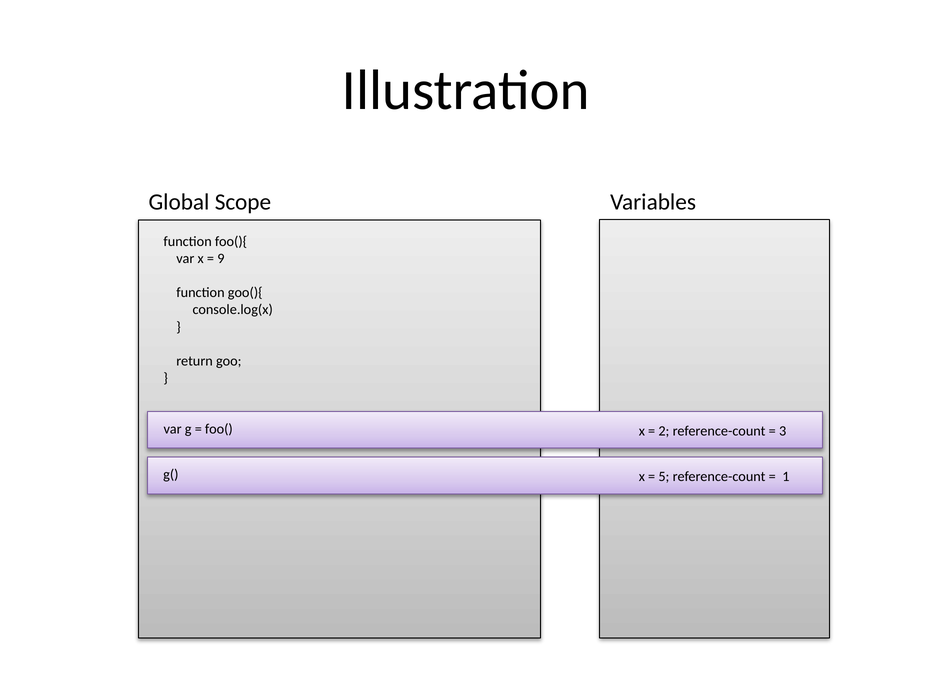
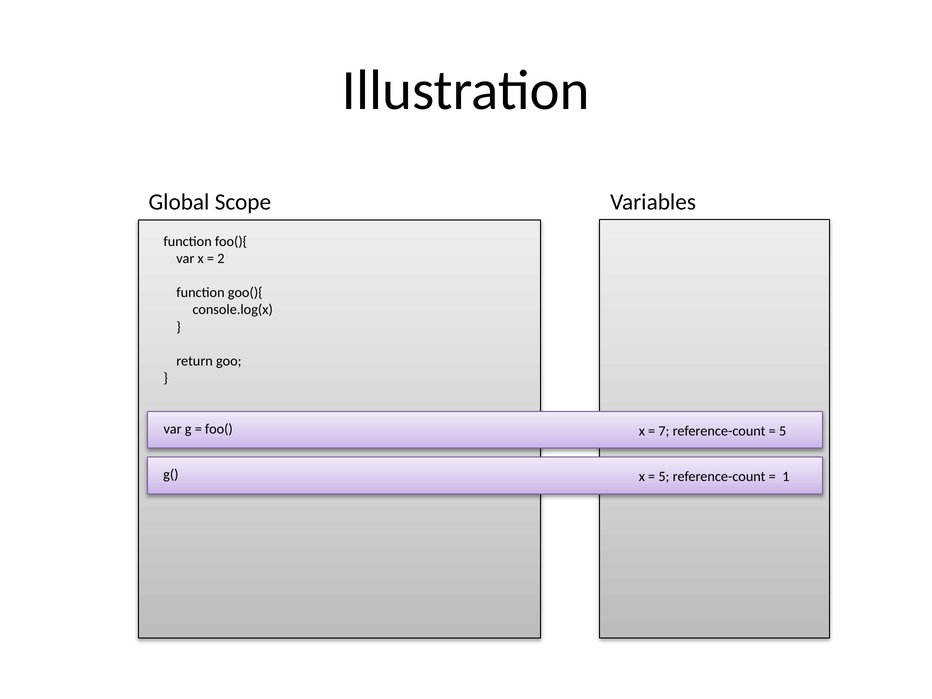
9: 9 -> 2 (221, 258)
2: 2 -> 7 (664, 431)
3: 3 -> 5 (783, 431)
